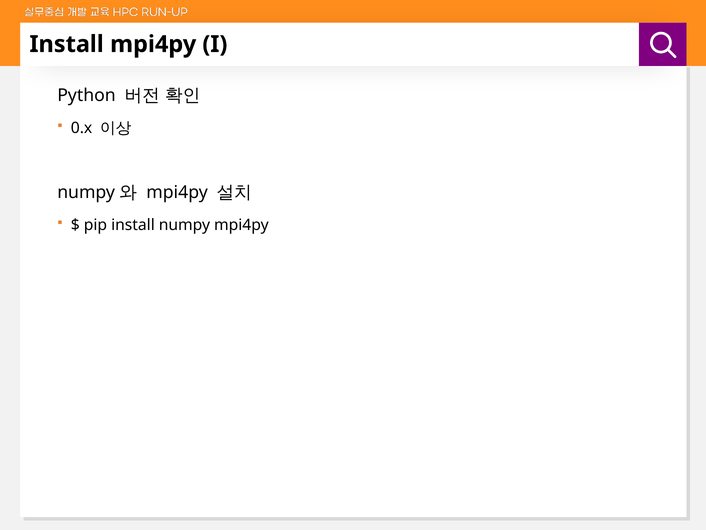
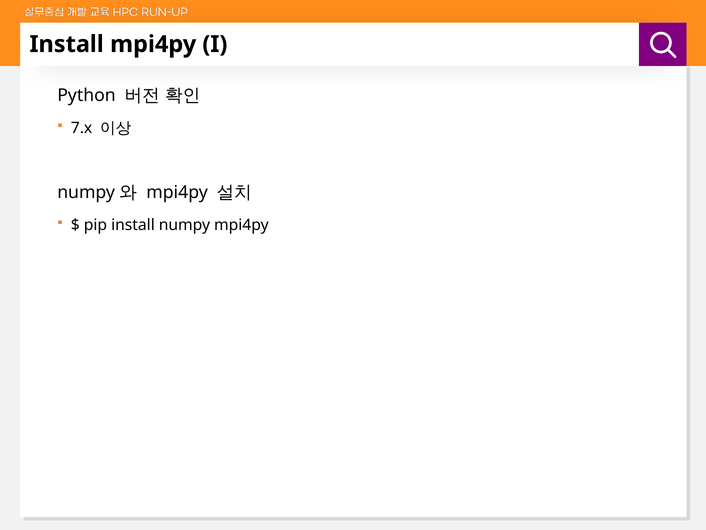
0.x: 0.x -> 7.x (82, 128)
